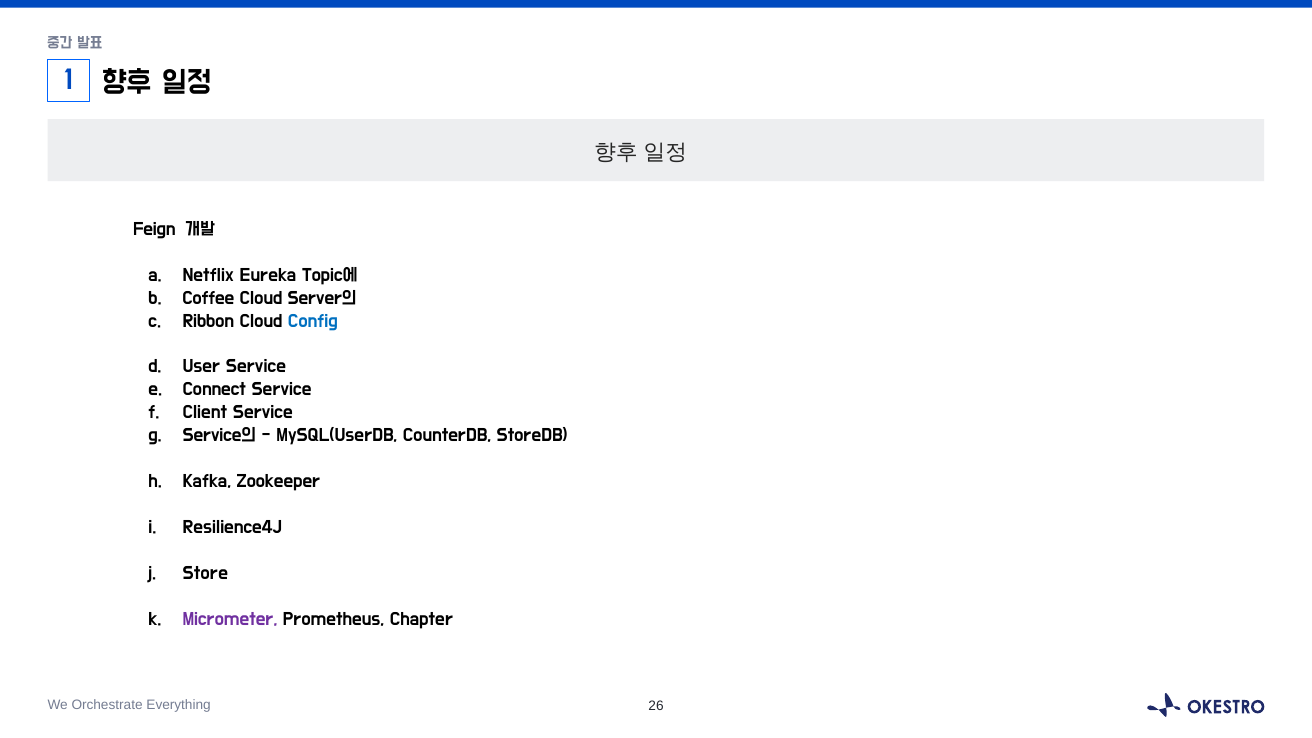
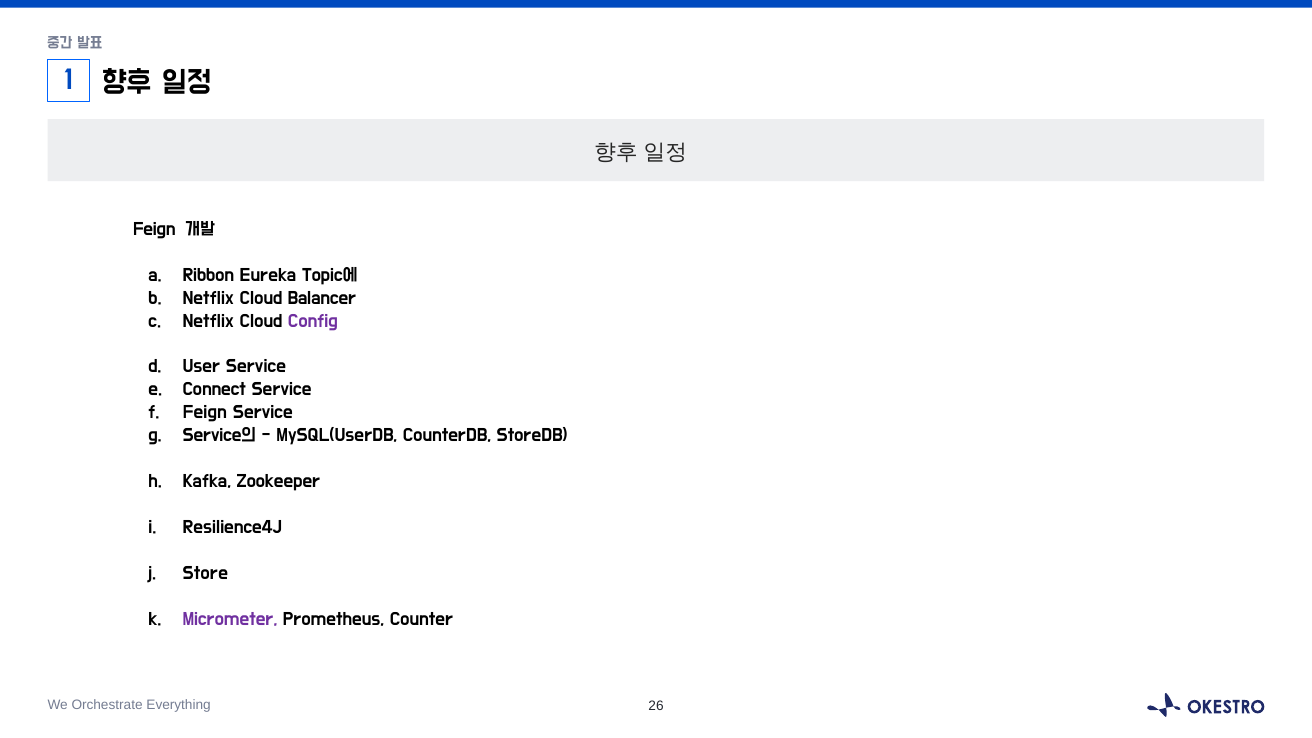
Netflix: Netflix -> Ribbon (208, 275)
Coffee: Coffee -> Netflix (208, 298)
Server의: Server의 -> Balancer (322, 298)
Ribbon: Ribbon -> Netflix (208, 321)
Config colour: blue -> purple (313, 321)
Client: Client -> Feign (205, 413)
Chapter: Chapter -> Counter (422, 619)
